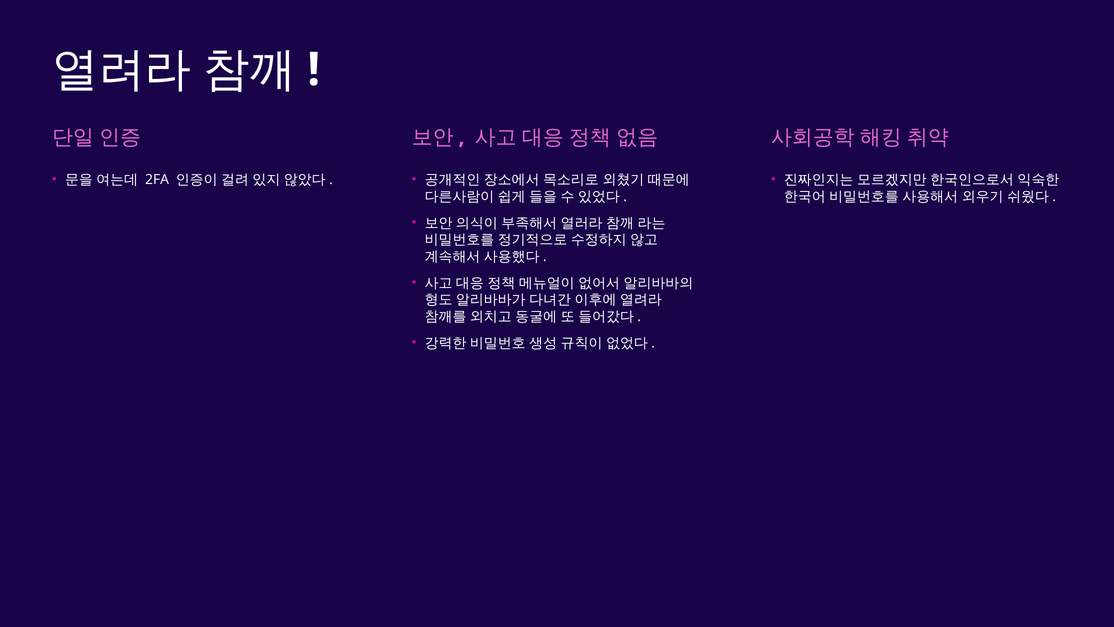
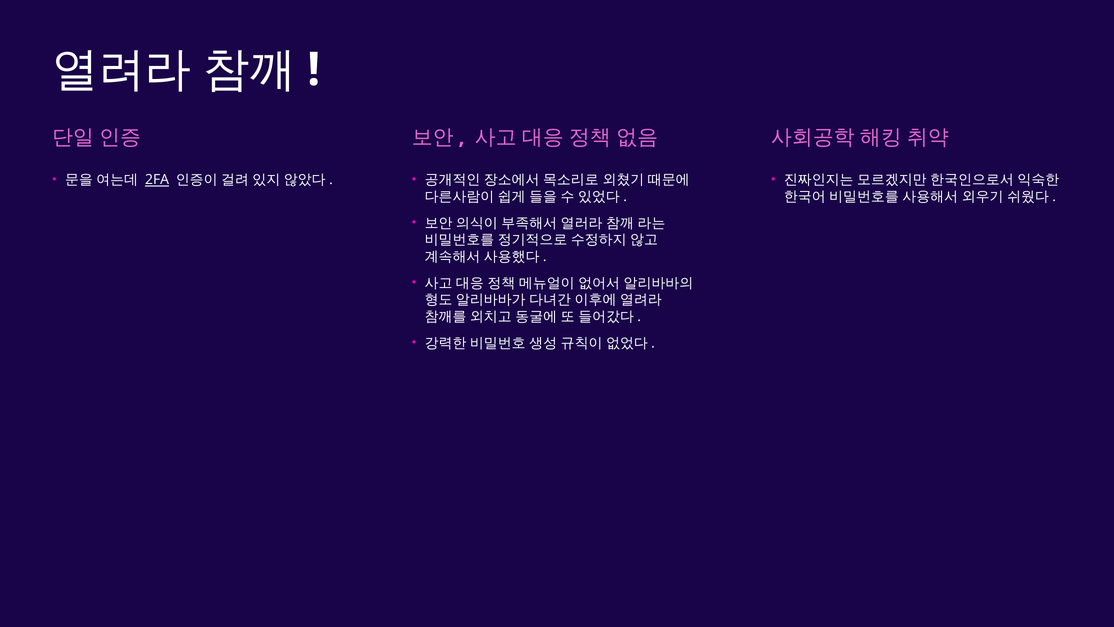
2FA underline: none -> present (157, 180)
